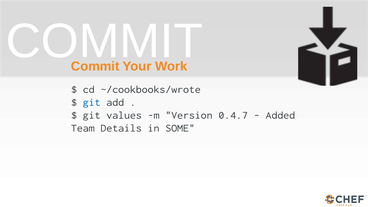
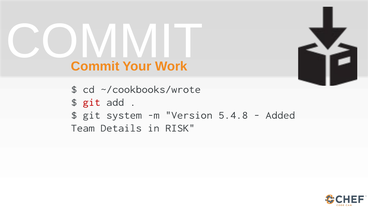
git colour: blue -> red (92, 102)
values: values -> system (124, 115)
0.4.7: 0.4.7 -> 5.4.8 (233, 115)
SOME: SOME -> RISK (180, 128)
